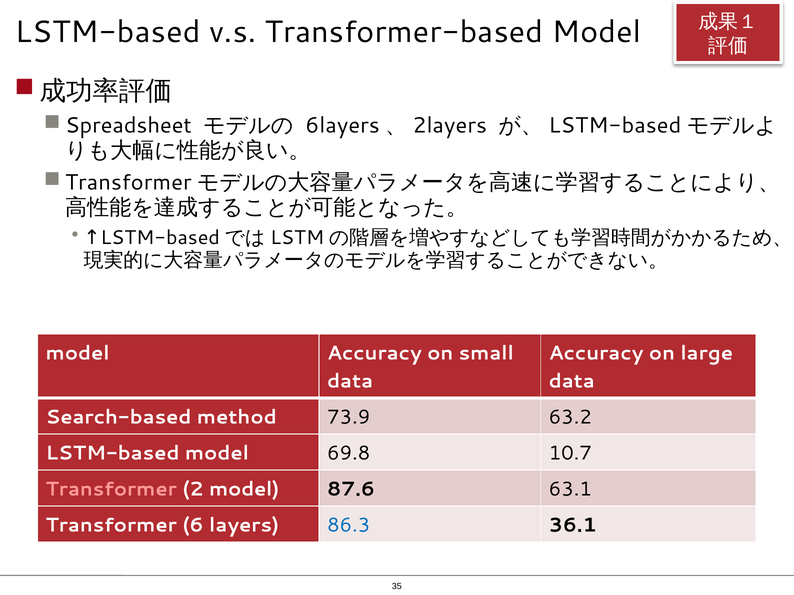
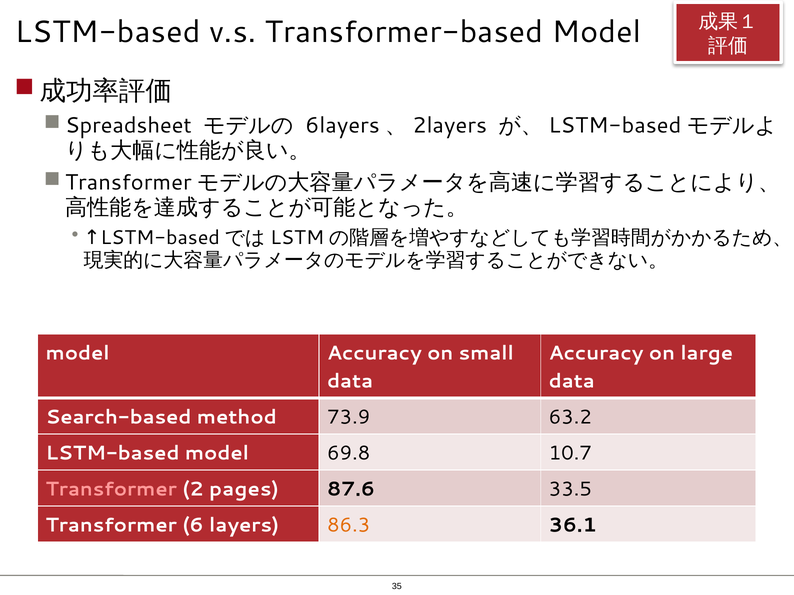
2 model: model -> pages (244, 490)
63.1: 63.1 -> 33.5 (570, 490)
86.3 colour: blue -> orange (349, 526)
